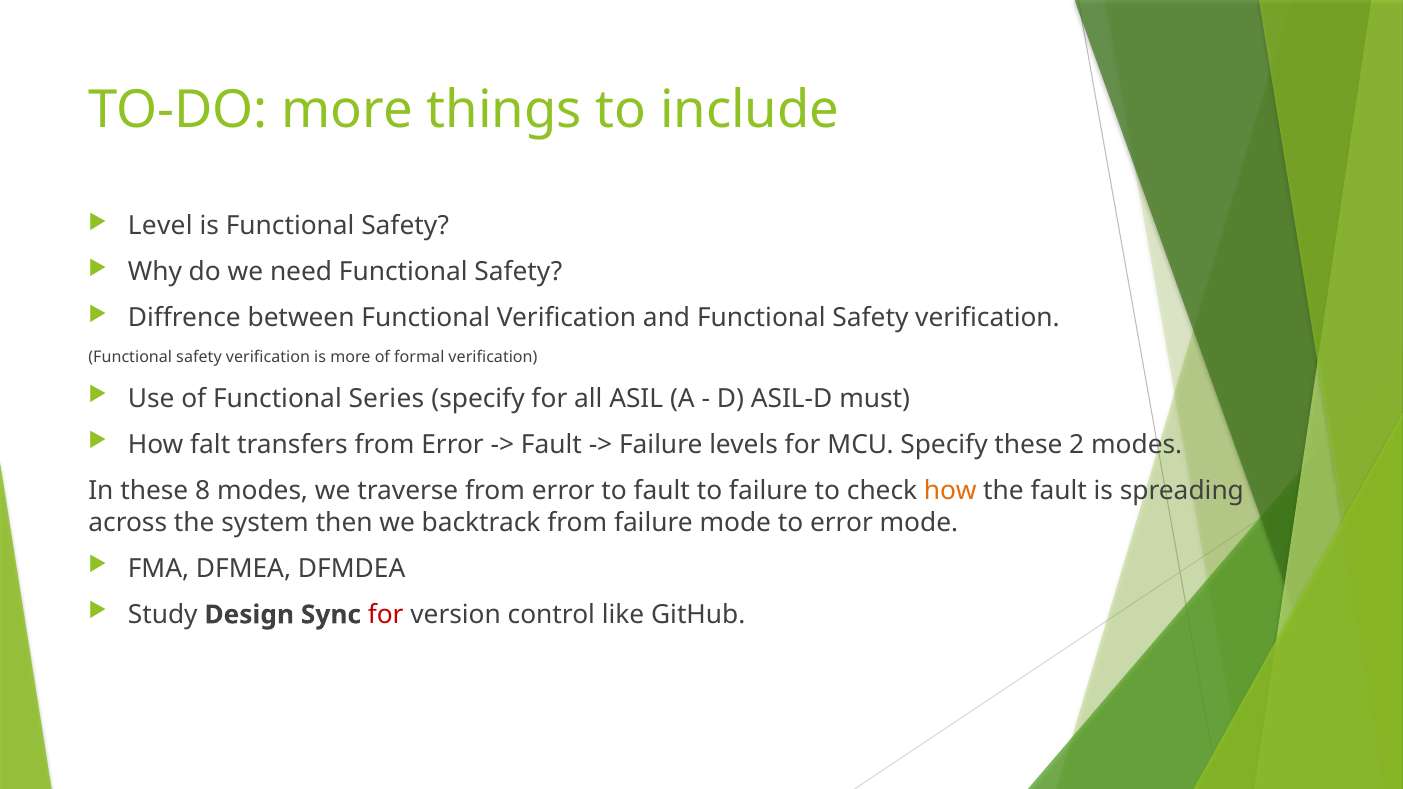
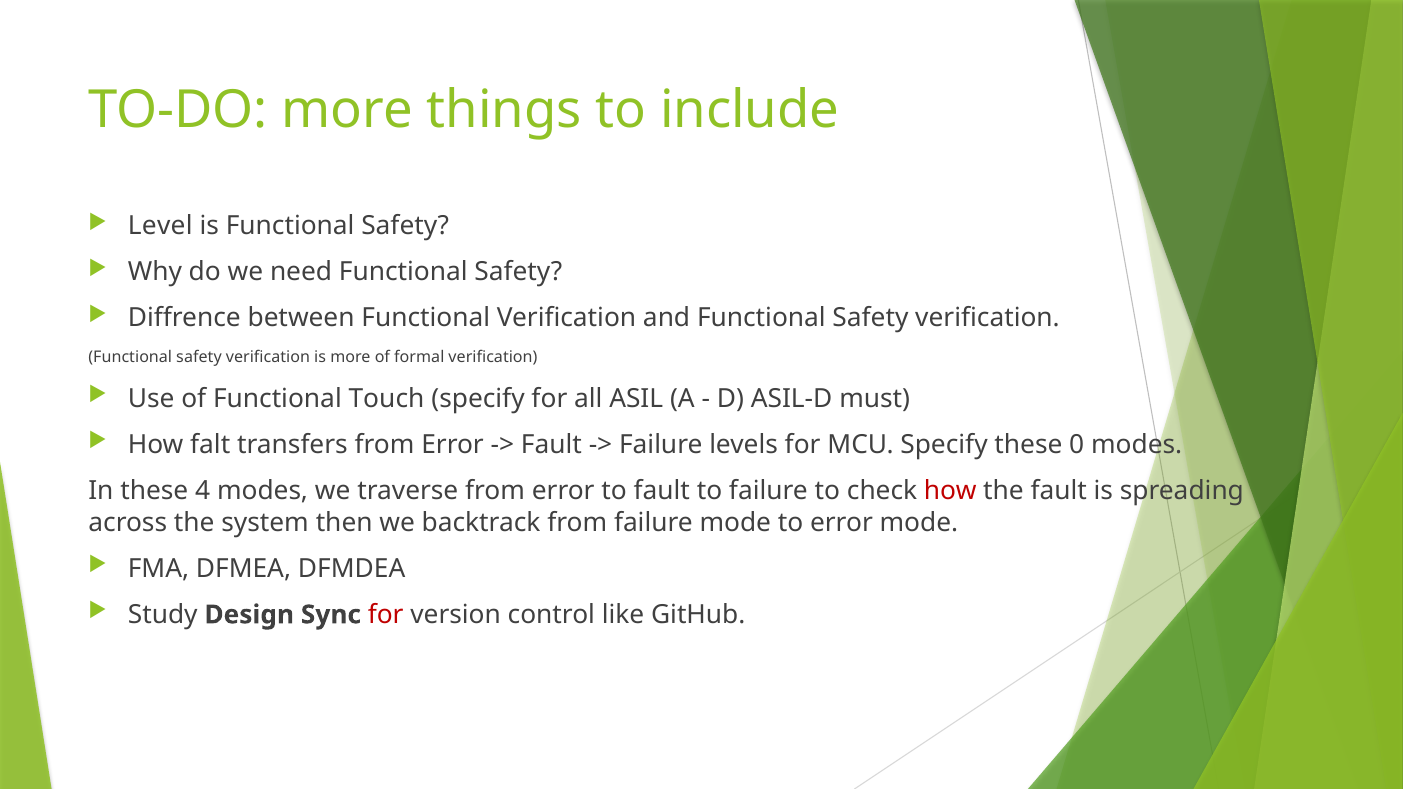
Series: Series -> Touch (386, 399)
2: 2 -> 0 (1077, 445)
8: 8 -> 4 (203, 491)
how colour: orange -> red (950, 491)
